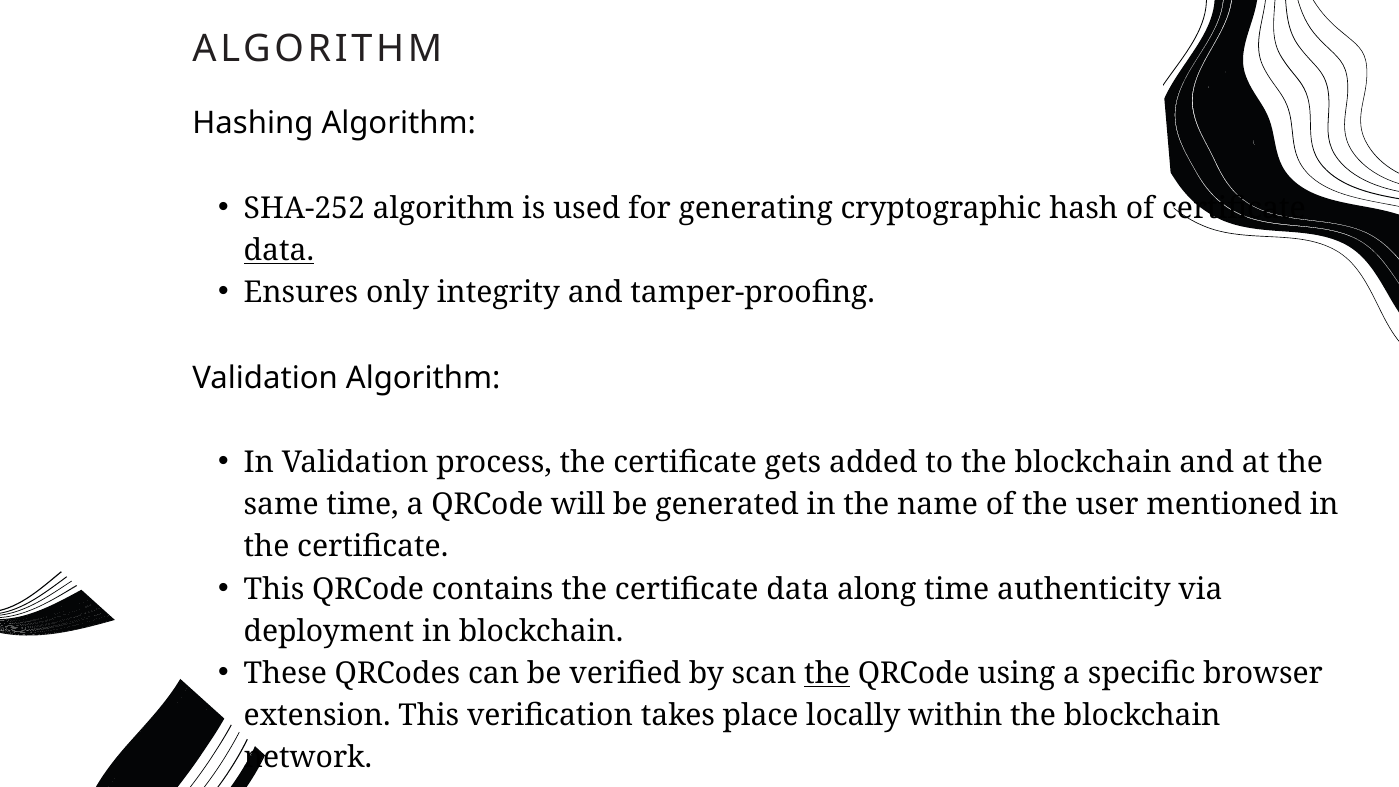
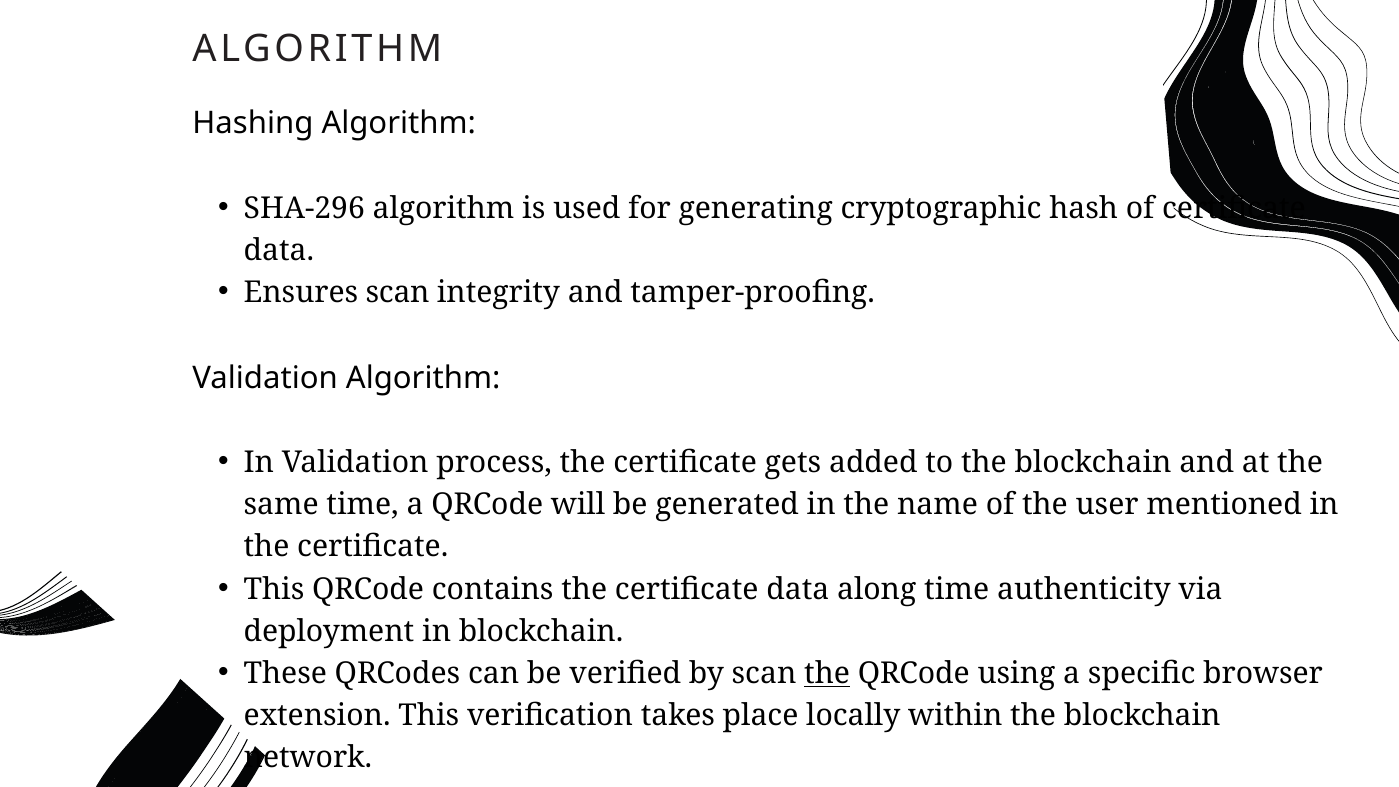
SHA-252: SHA-252 -> SHA-296 (304, 208)
data underline: present -> none (279, 250)
Ensures only: only -> scan (398, 293)
